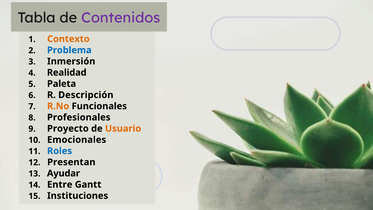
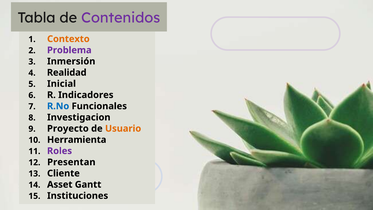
Problema colour: blue -> purple (69, 50)
Paleta: Paleta -> Inicial (62, 84)
Descripción: Descripción -> Indicadores (86, 95)
R.No colour: orange -> blue (58, 106)
Profesionales: Profesionales -> Investigacion (79, 117)
Emocionales: Emocionales -> Herramienta (77, 140)
Roles colour: blue -> purple (60, 151)
Ayudar: Ayudar -> Cliente (63, 173)
Entre: Entre -> Asset (60, 184)
